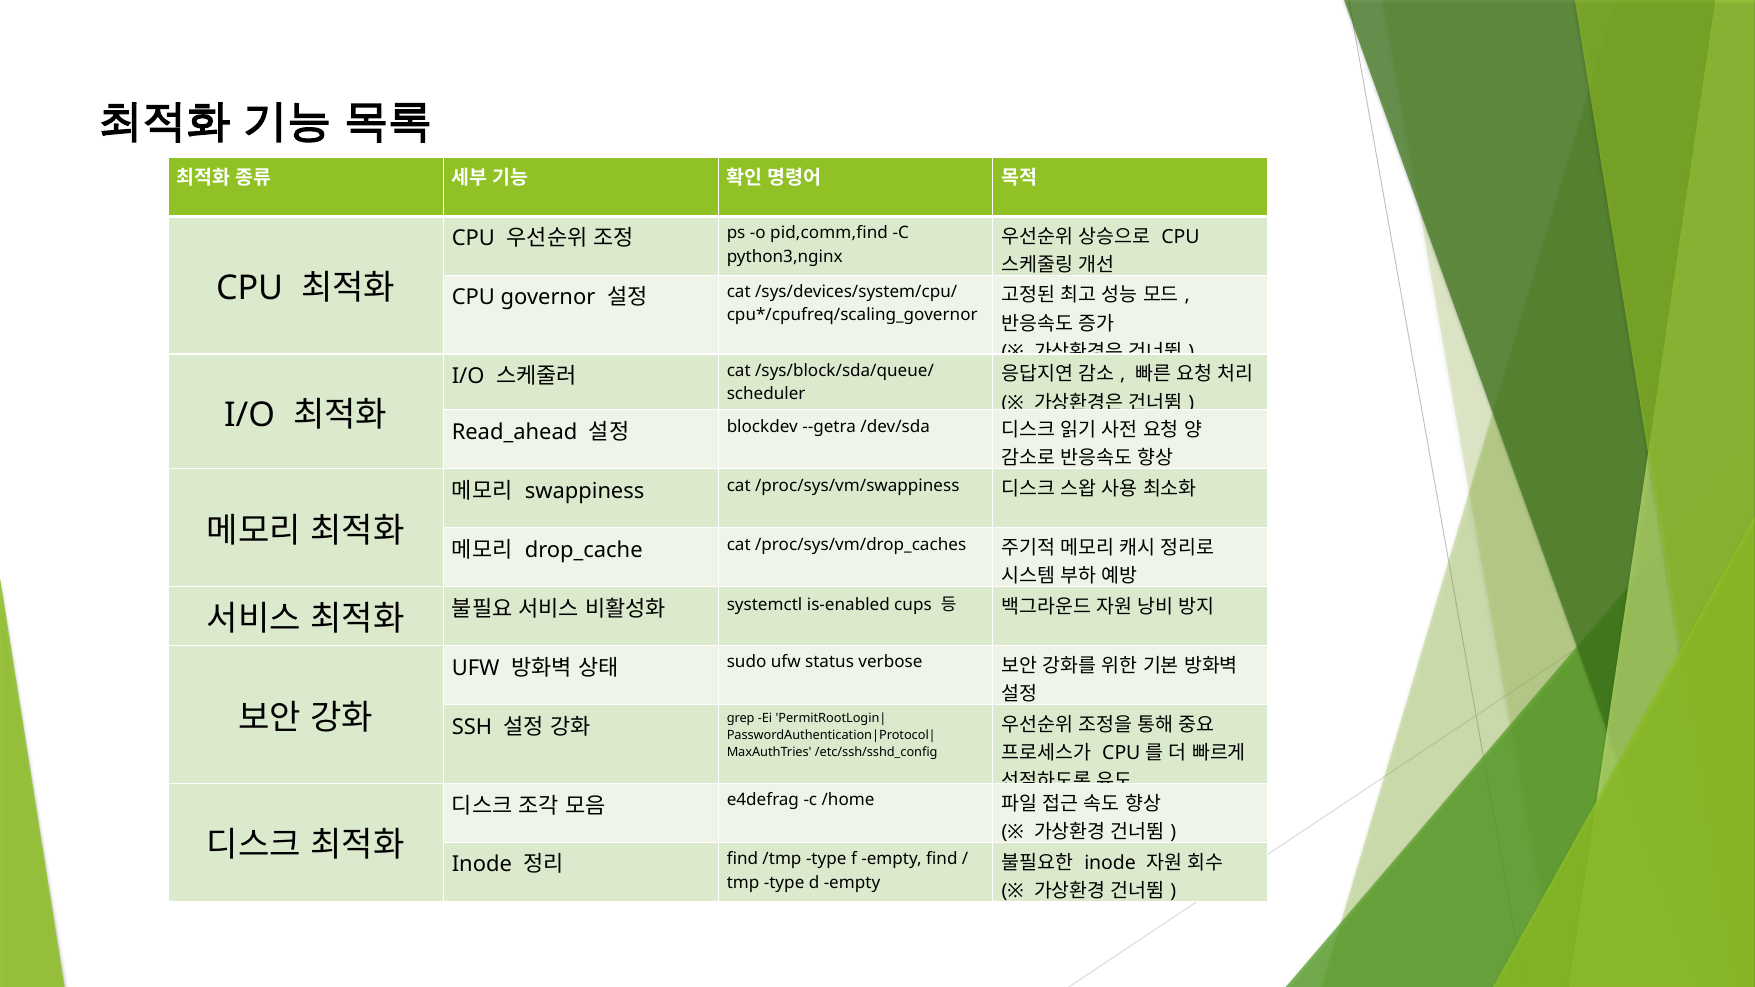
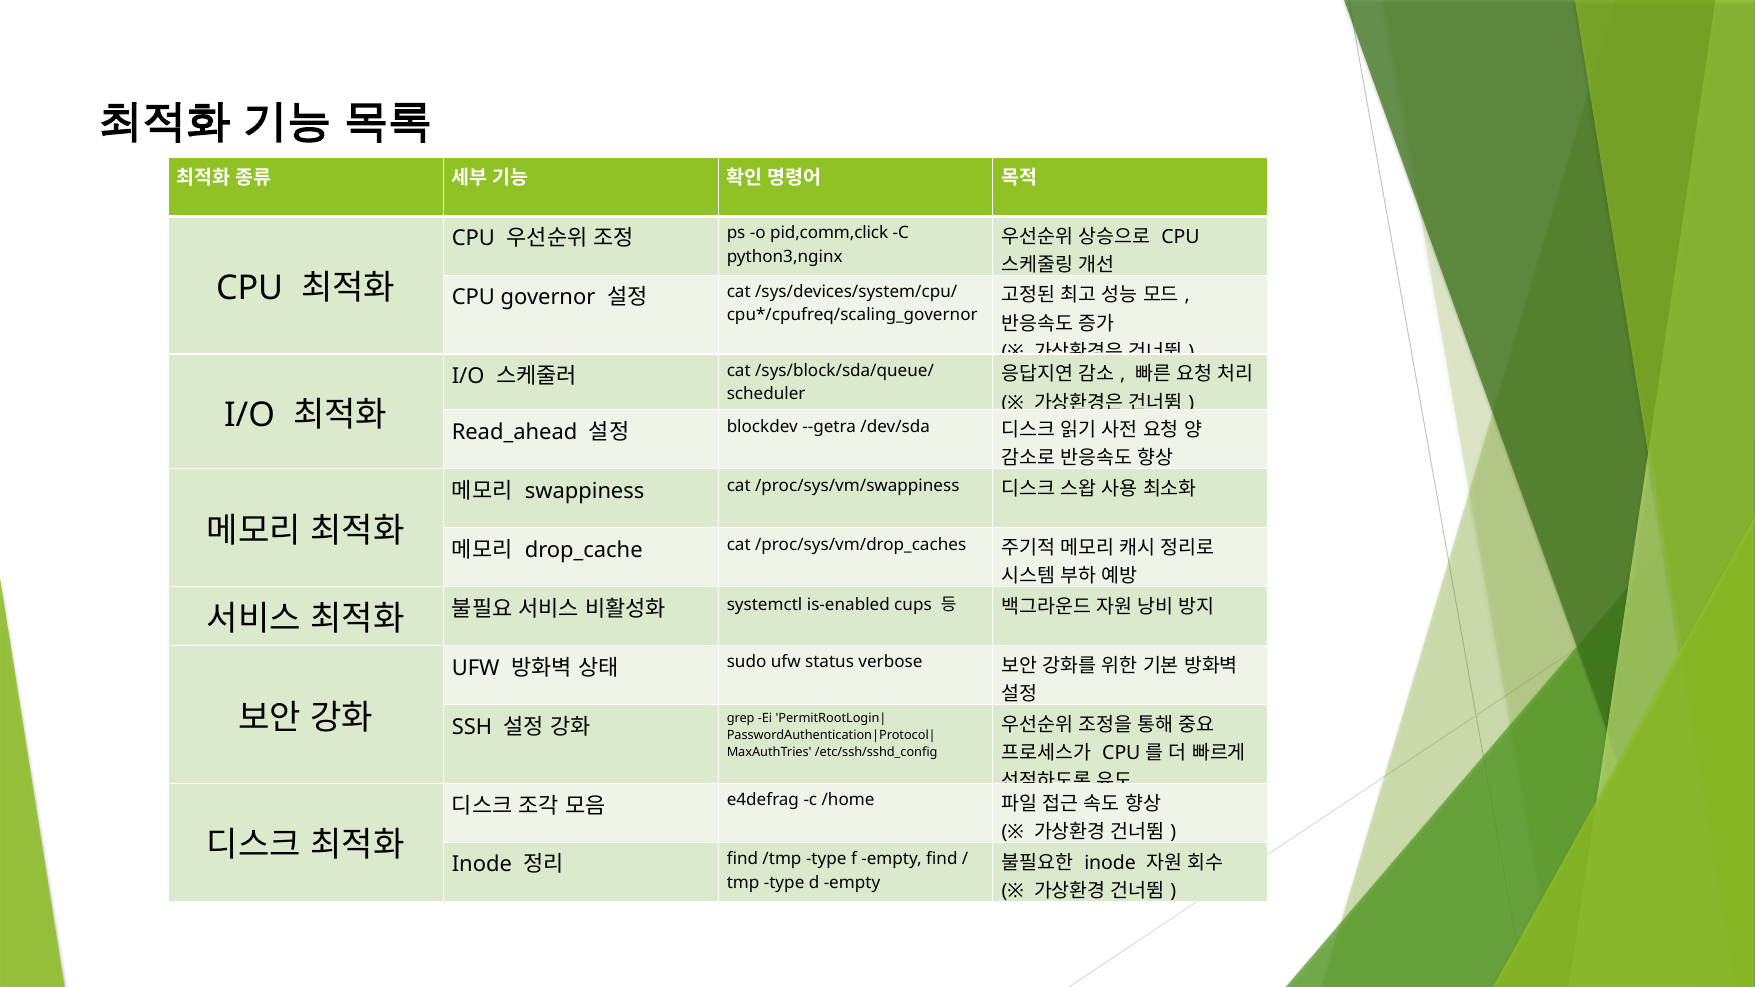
pid,comm,find: pid,comm,find -> pid,comm,click (829, 233)
